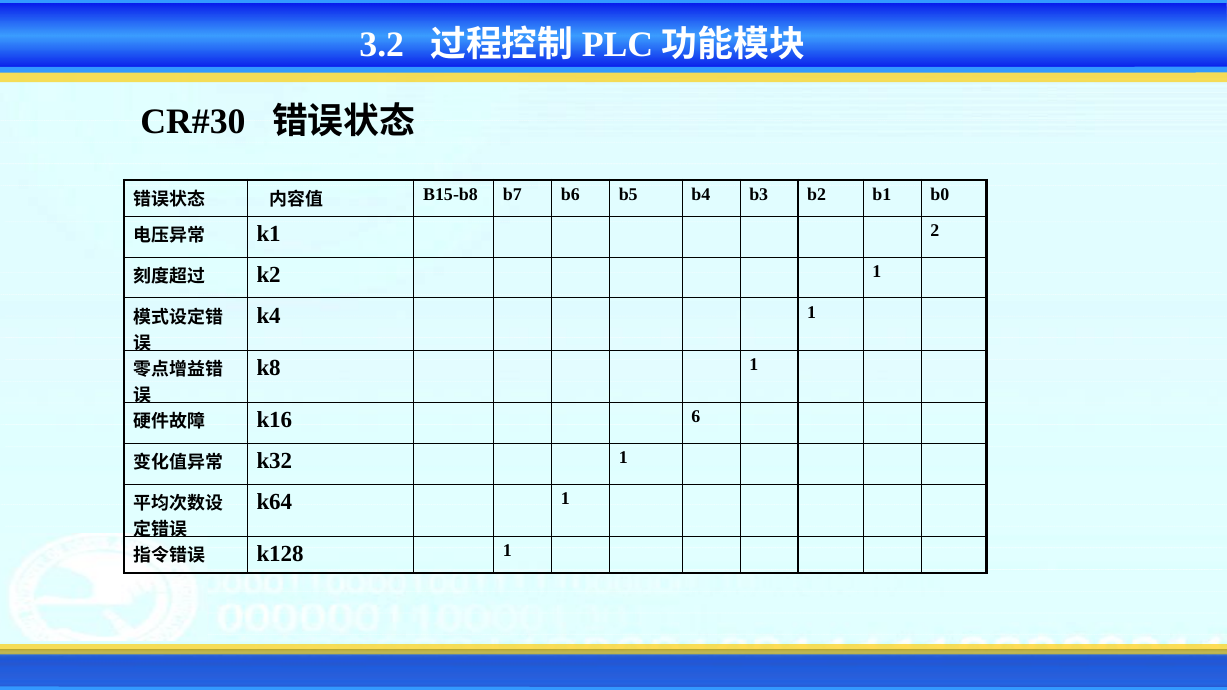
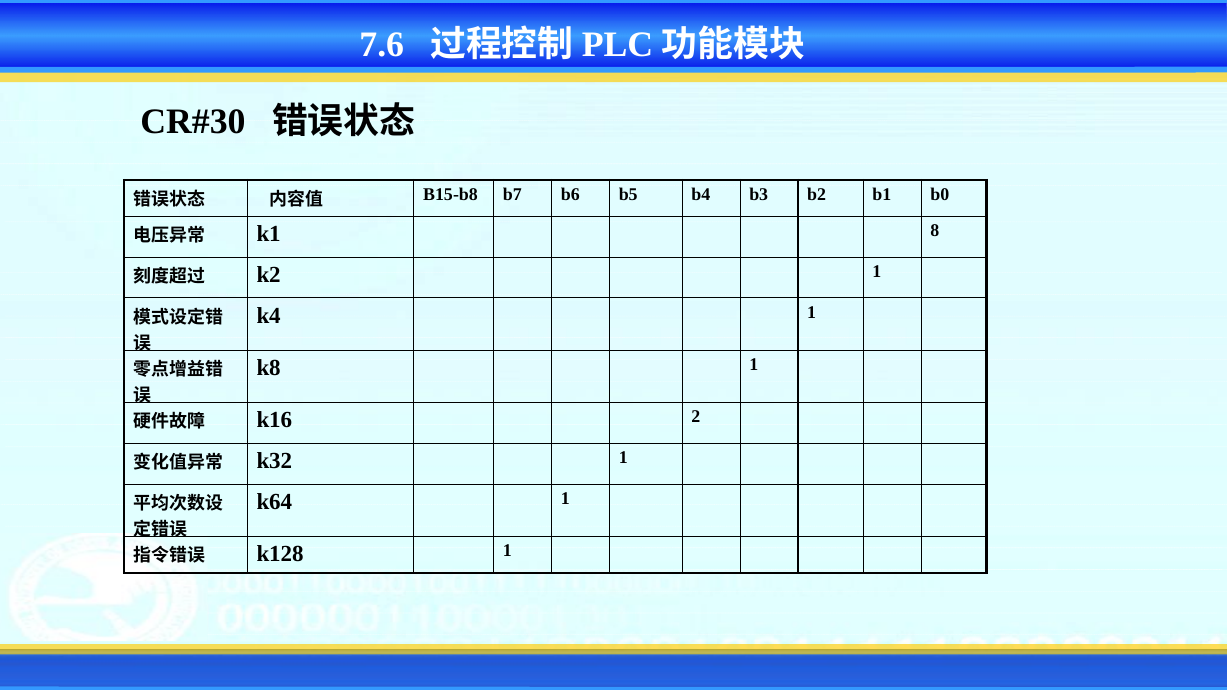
3.2: 3.2 -> 7.6 (382, 45)
2: 2 -> 8 (935, 231)
6: 6 -> 2 (696, 417)
